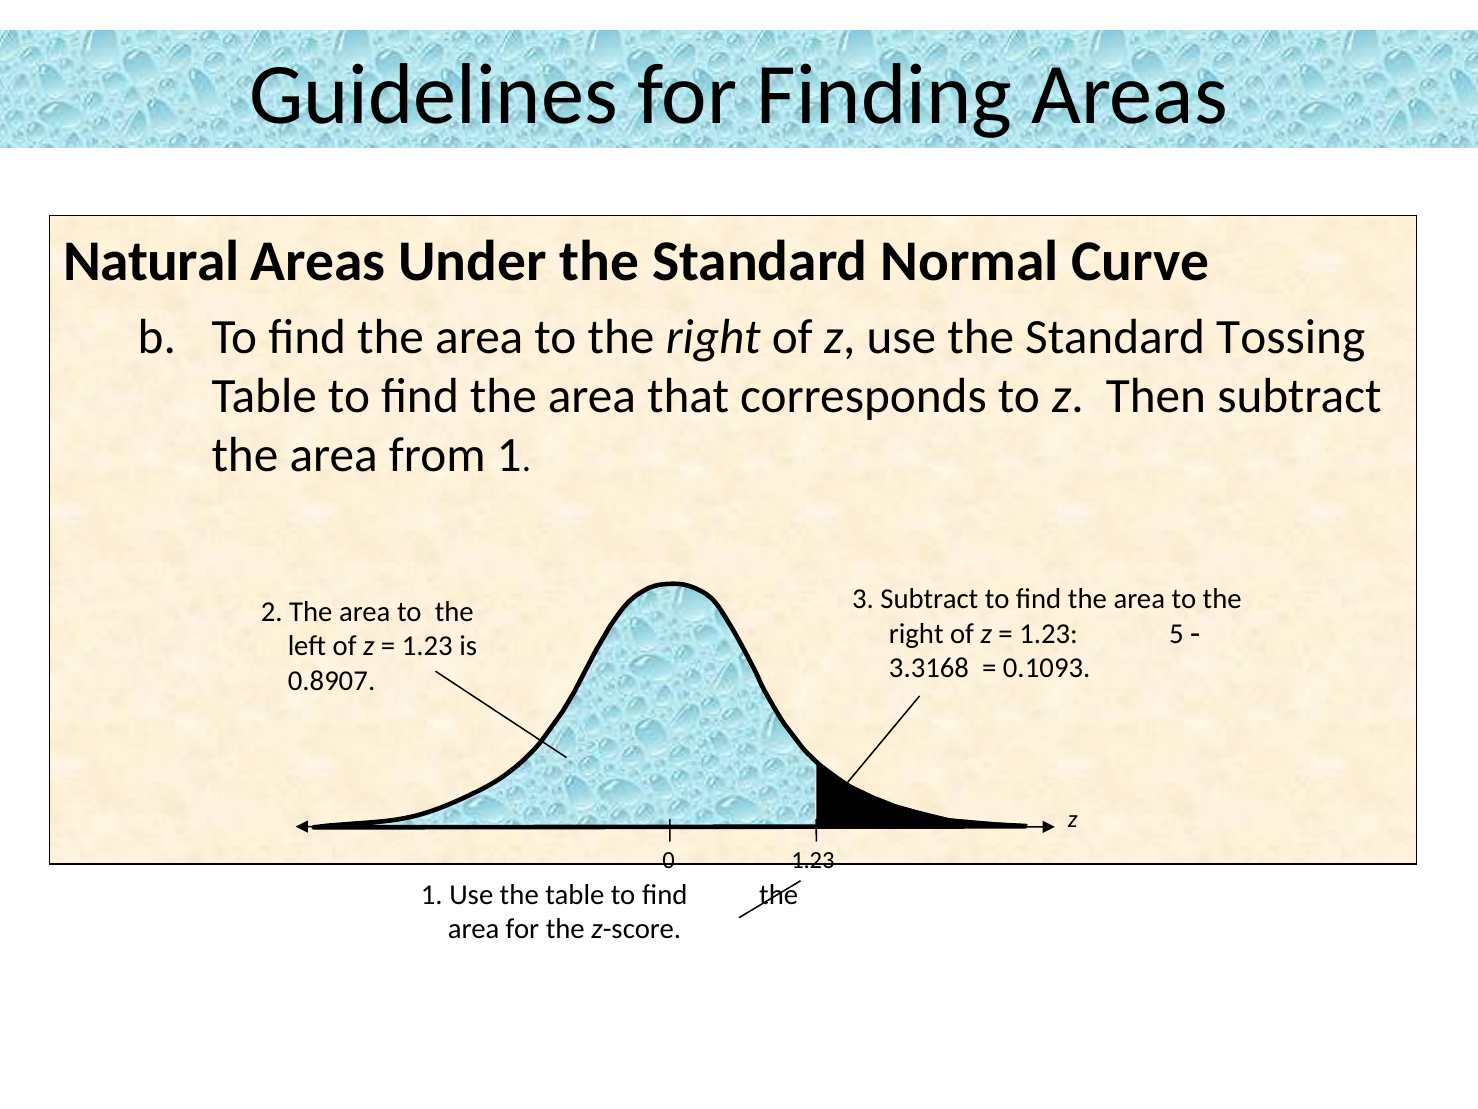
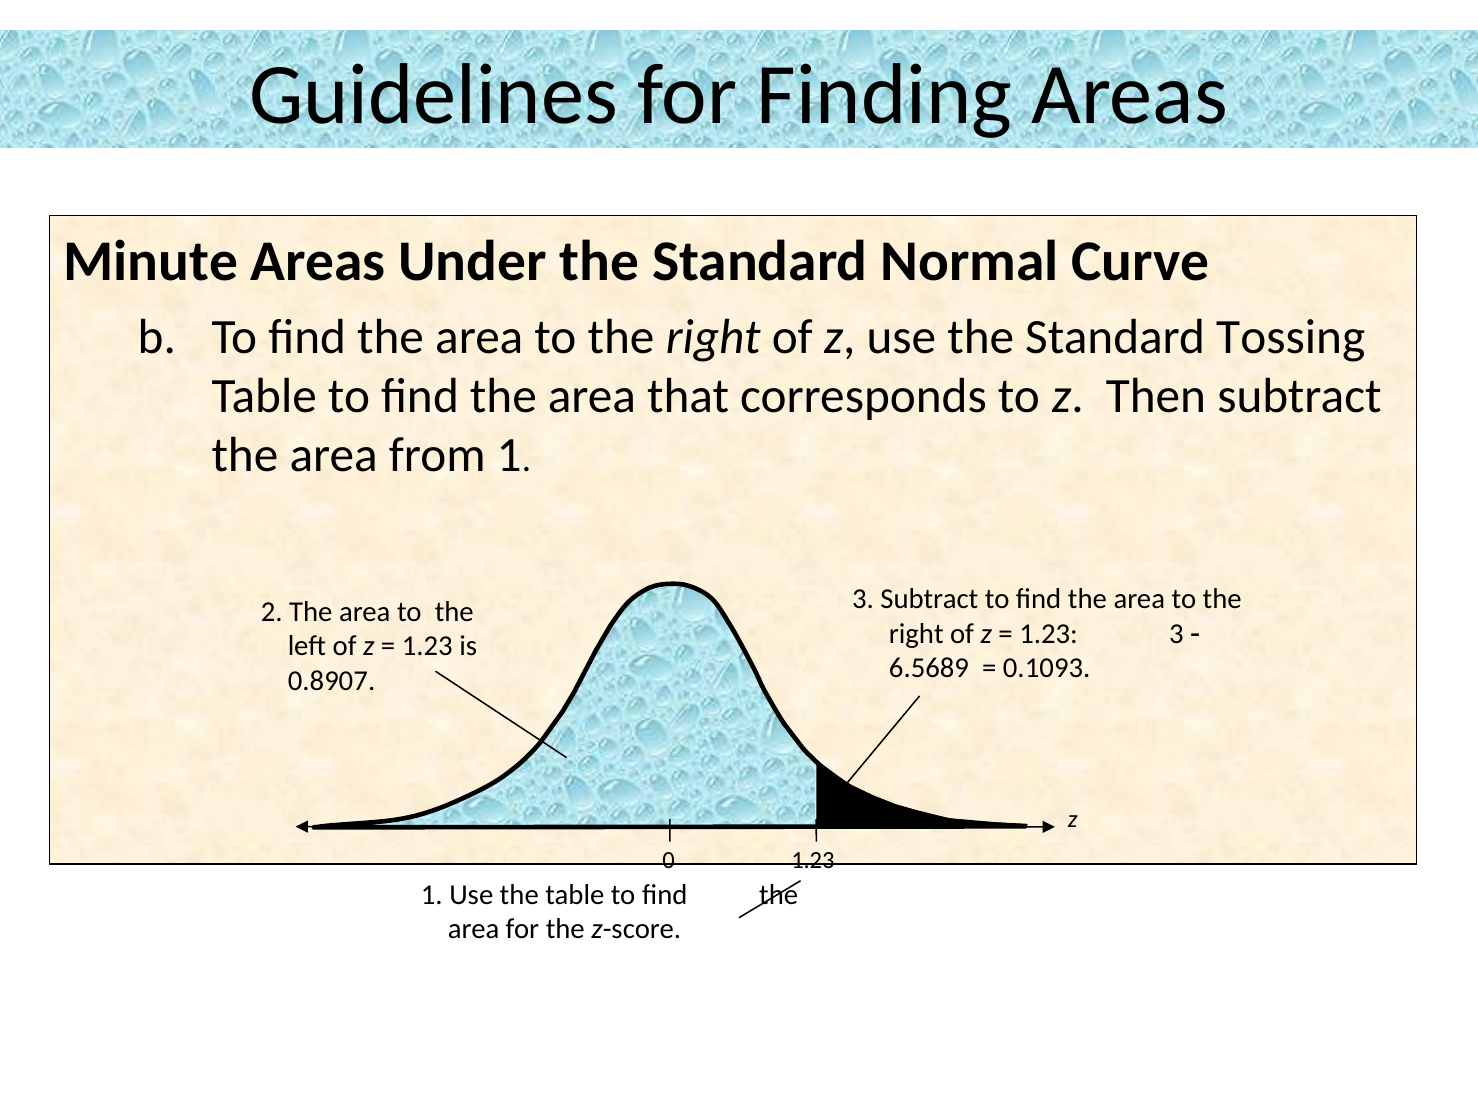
Natural: Natural -> Minute (151, 261)
1.23 5: 5 -> 3 (1176, 634)
3.3168: 3.3168 -> 6.5689 (929, 668)
